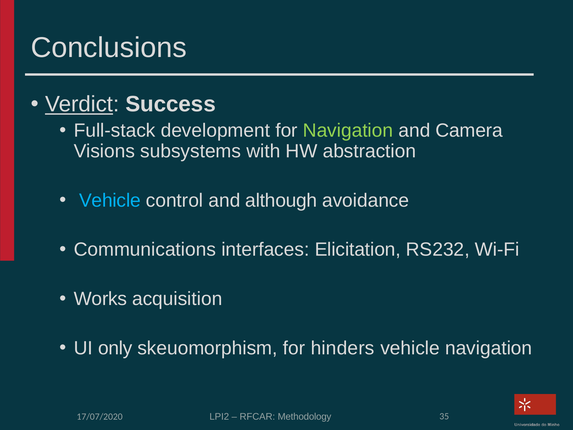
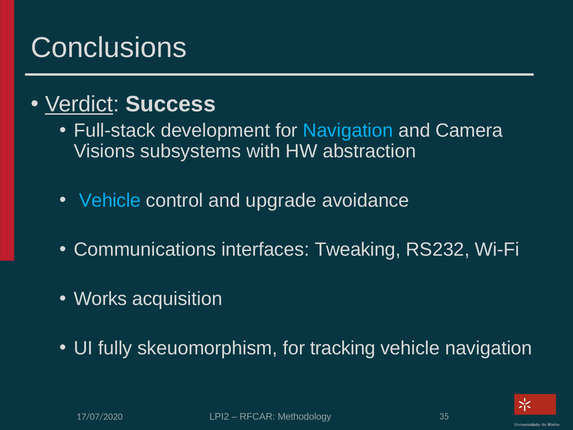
Navigation colour: light green -> light blue (348, 131)
although: although -> upgrade (281, 200)
Elicitation: Elicitation -> Tweaking (358, 250)
only: only -> fully (115, 348)
hinders: hinders -> tracking (343, 348)
